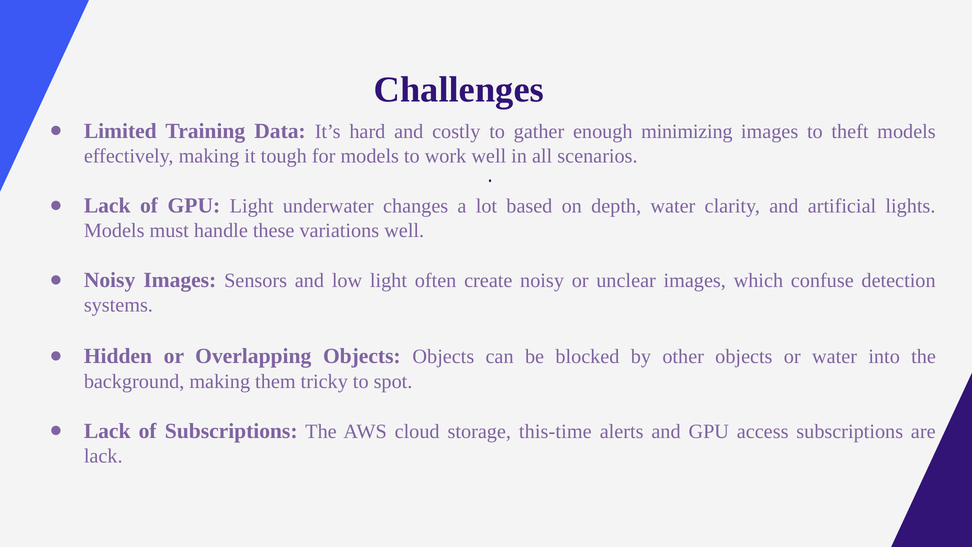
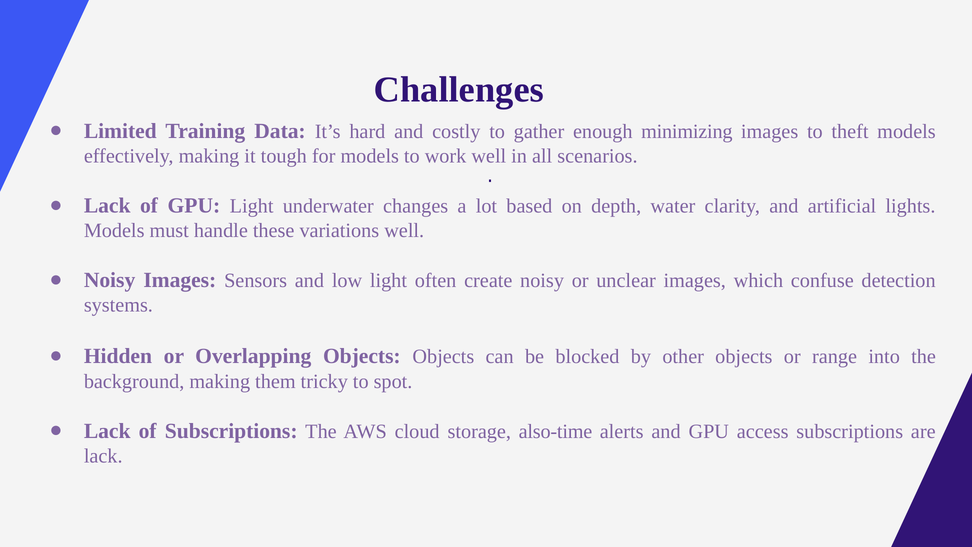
or water: water -> range (835, 357)
this-time: this-time -> also-time (555, 431)
